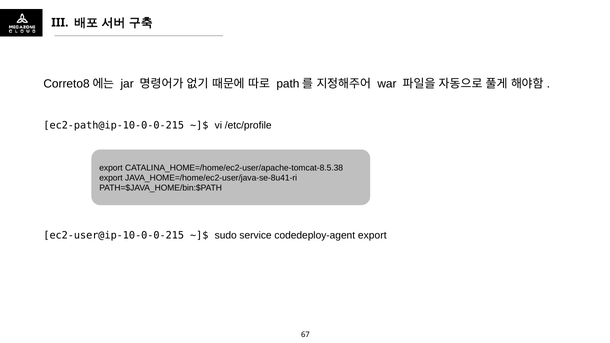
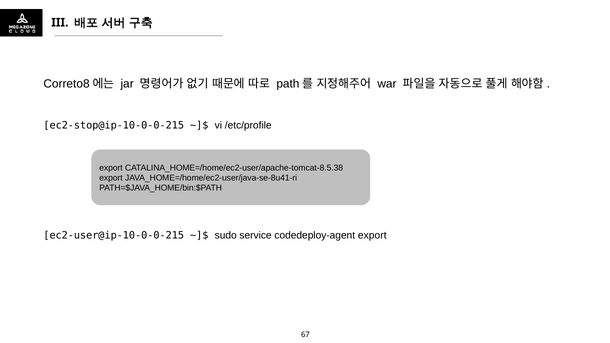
ec2-path@ip-10-0-0-215: ec2-path@ip-10-0-0-215 -> ec2-stop@ip-10-0-0-215 (114, 126)
